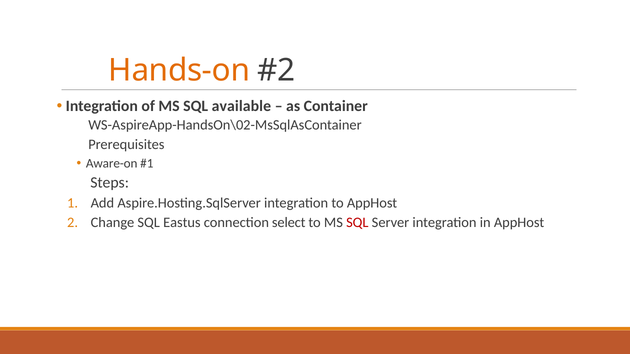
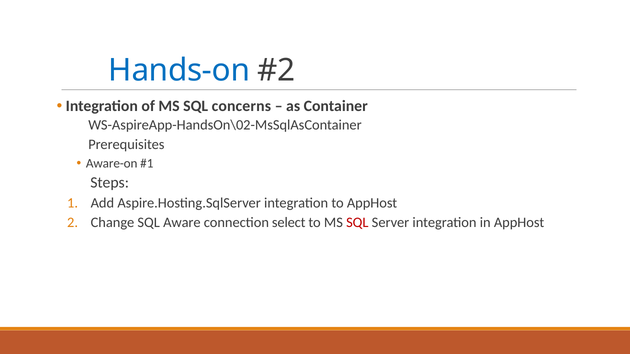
Hands-on colour: orange -> blue (179, 71)
available: available -> concerns (241, 106)
Eastus: Eastus -> Aware (182, 223)
